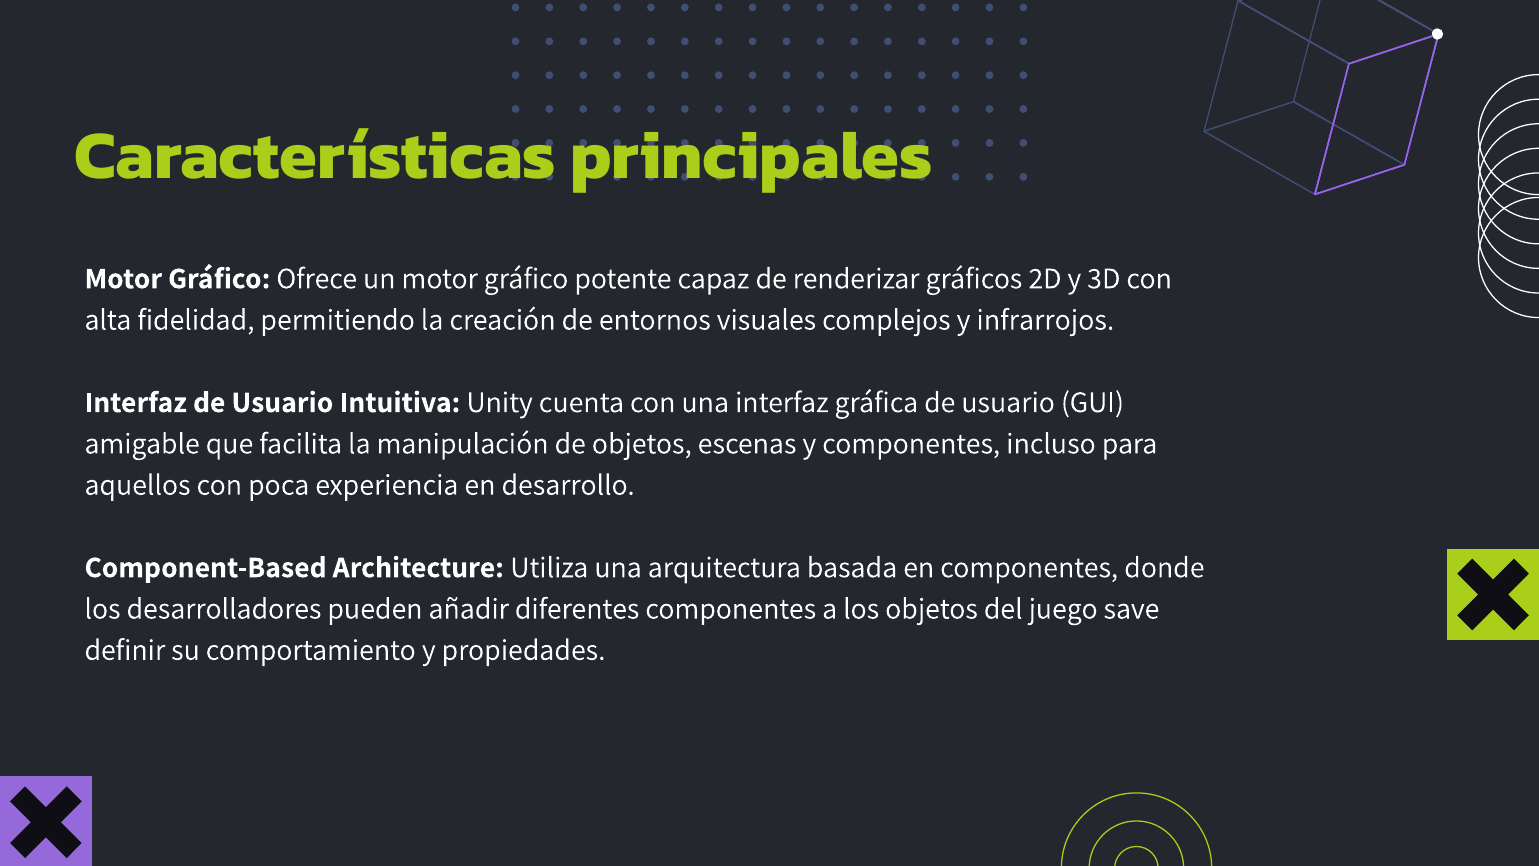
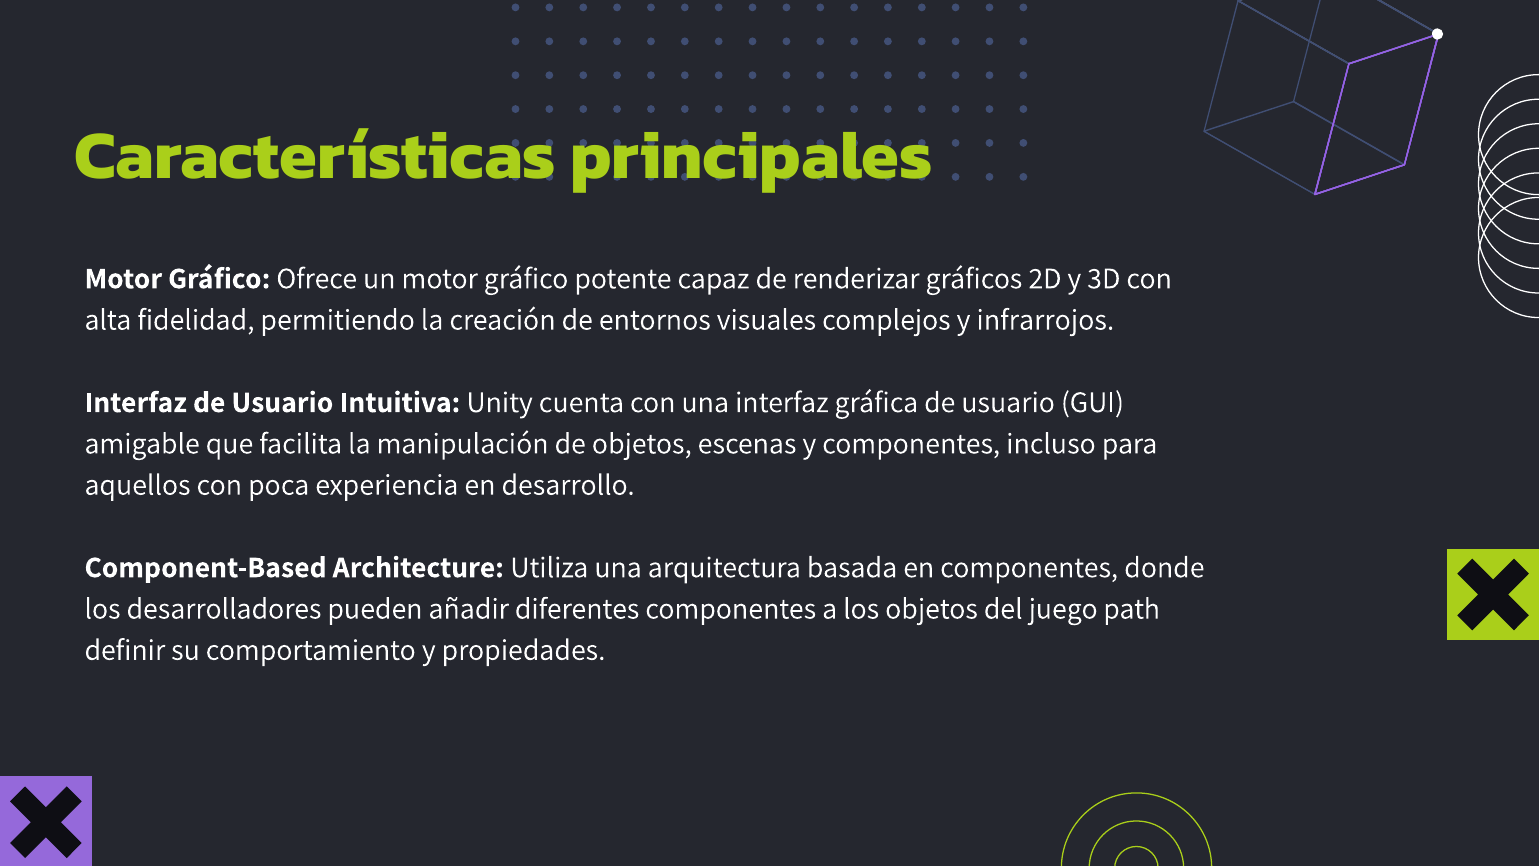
save: save -> path (1132, 608)
